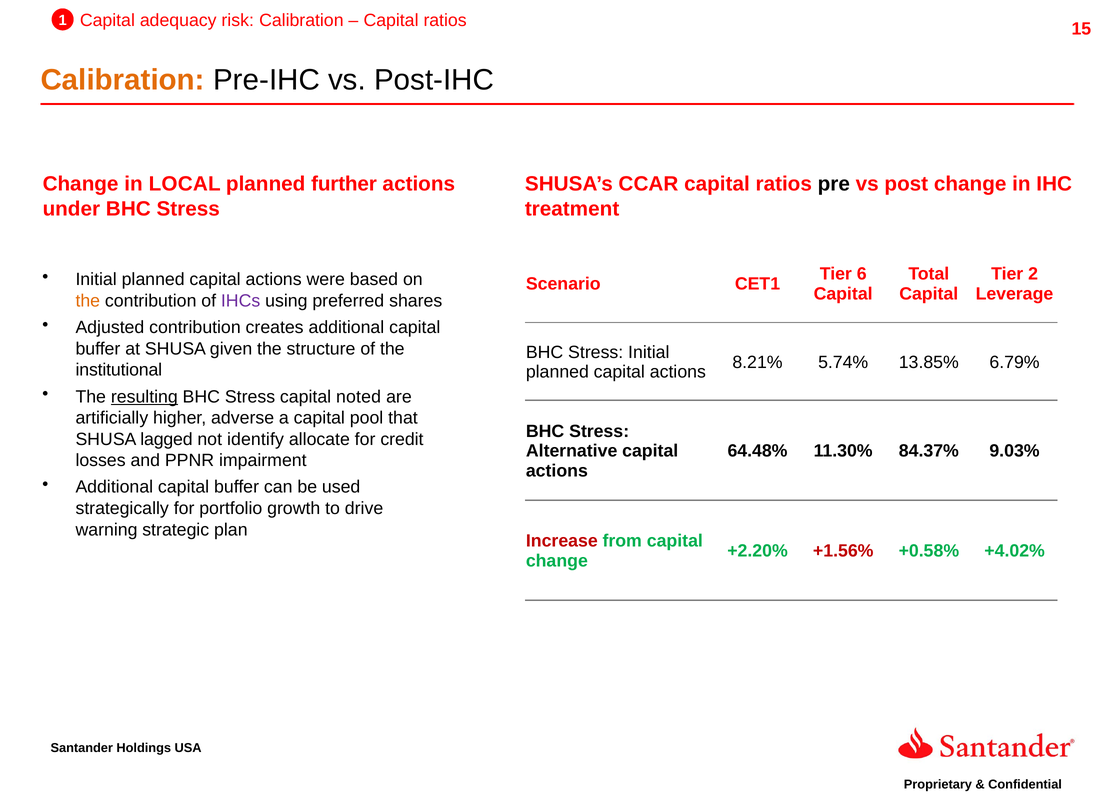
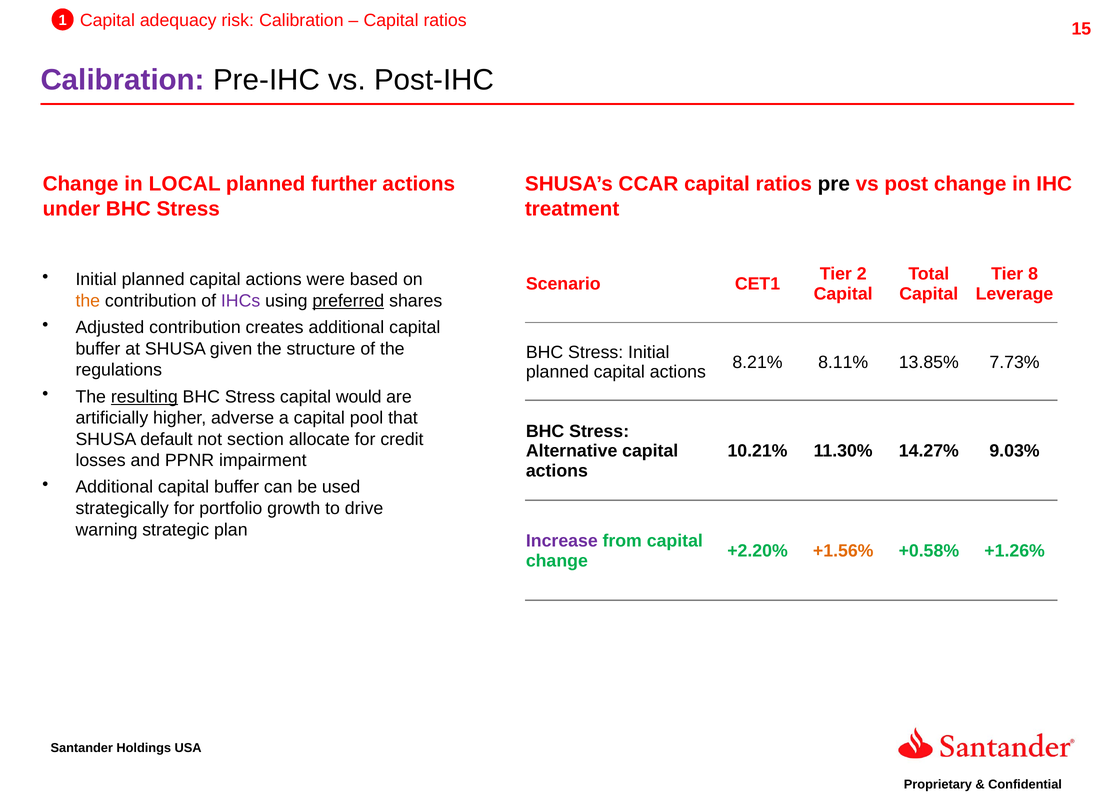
Calibration colour: orange -> purple (123, 80)
6: 6 -> 2 (862, 274)
2: 2 -> 8 (1033, 274)
preferred underline: none -> present (348, 301)
5.74%: 5.74% -> 8.11% (843, 362)
6.79%: 6.79% -> 7.73% (1015, 362)
institutional: institutional -> regulations (119, 370)
noted: noted -> would (359, 397)
lagged: lagged -> default (166, 439)
identify: identify -> section (255, 439)
64.48%: 64.48% -> 10.21% (758, 451)
84.37%: 84.37% -> 14.27% (929, 451)
Increase colour: red -> purple (562, 541)
+1.56% colour: red -> orange (843, 551)
+4.02%: +4.02% -> +1.26% (1015, 551)
